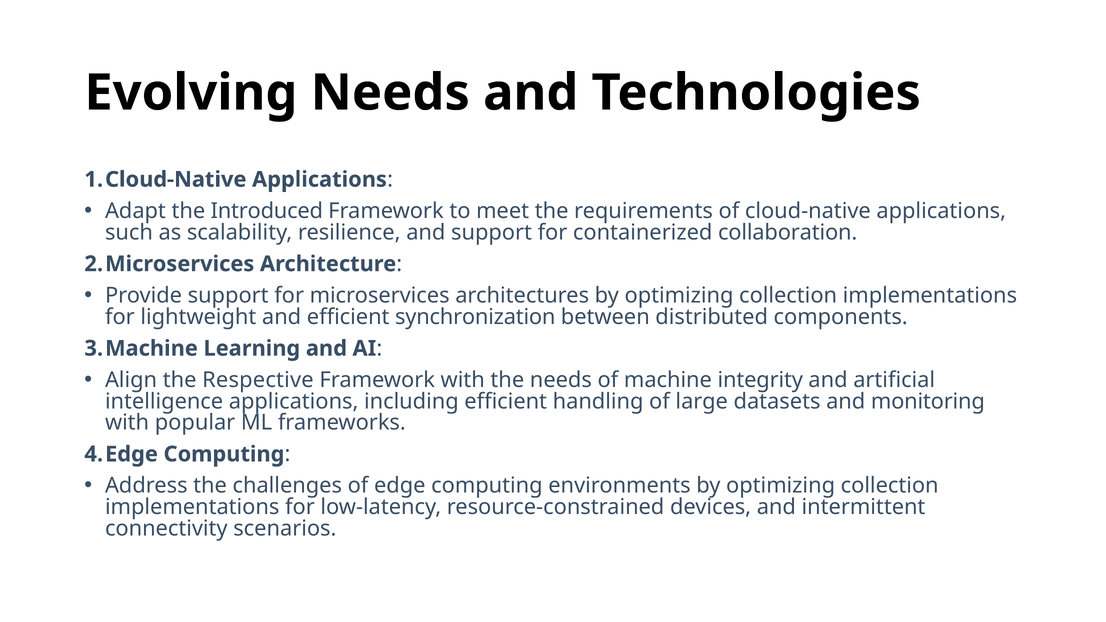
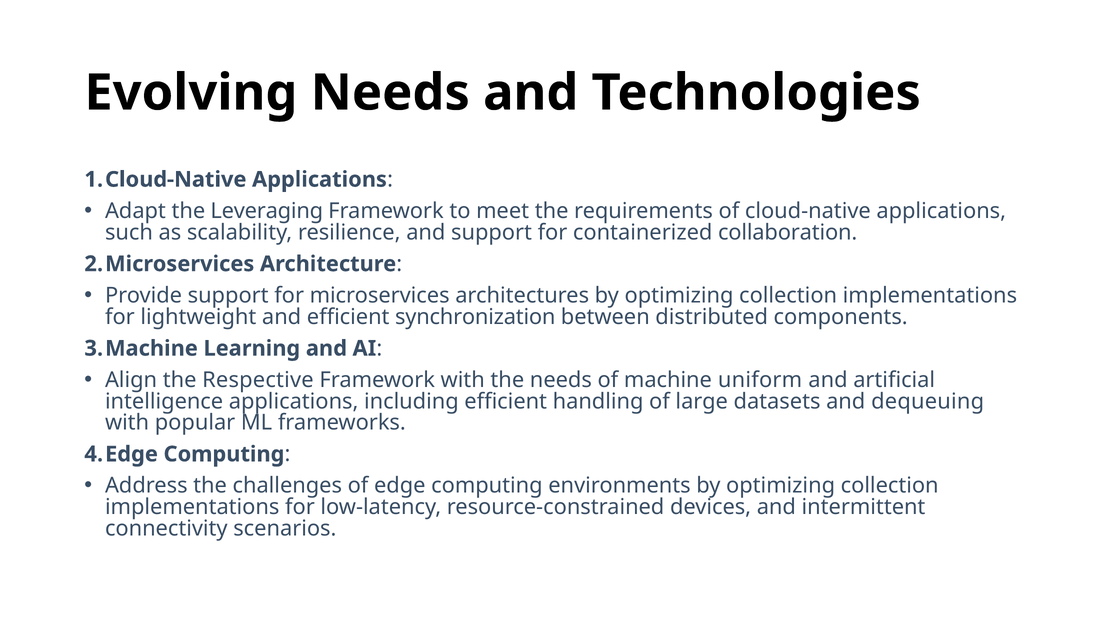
Introduced: Introduced -> Leveraging (267, 211)
integrity: integrity -> uniform (760, 380)
monitoring: monitoring -> dequeuing (928, 401)
